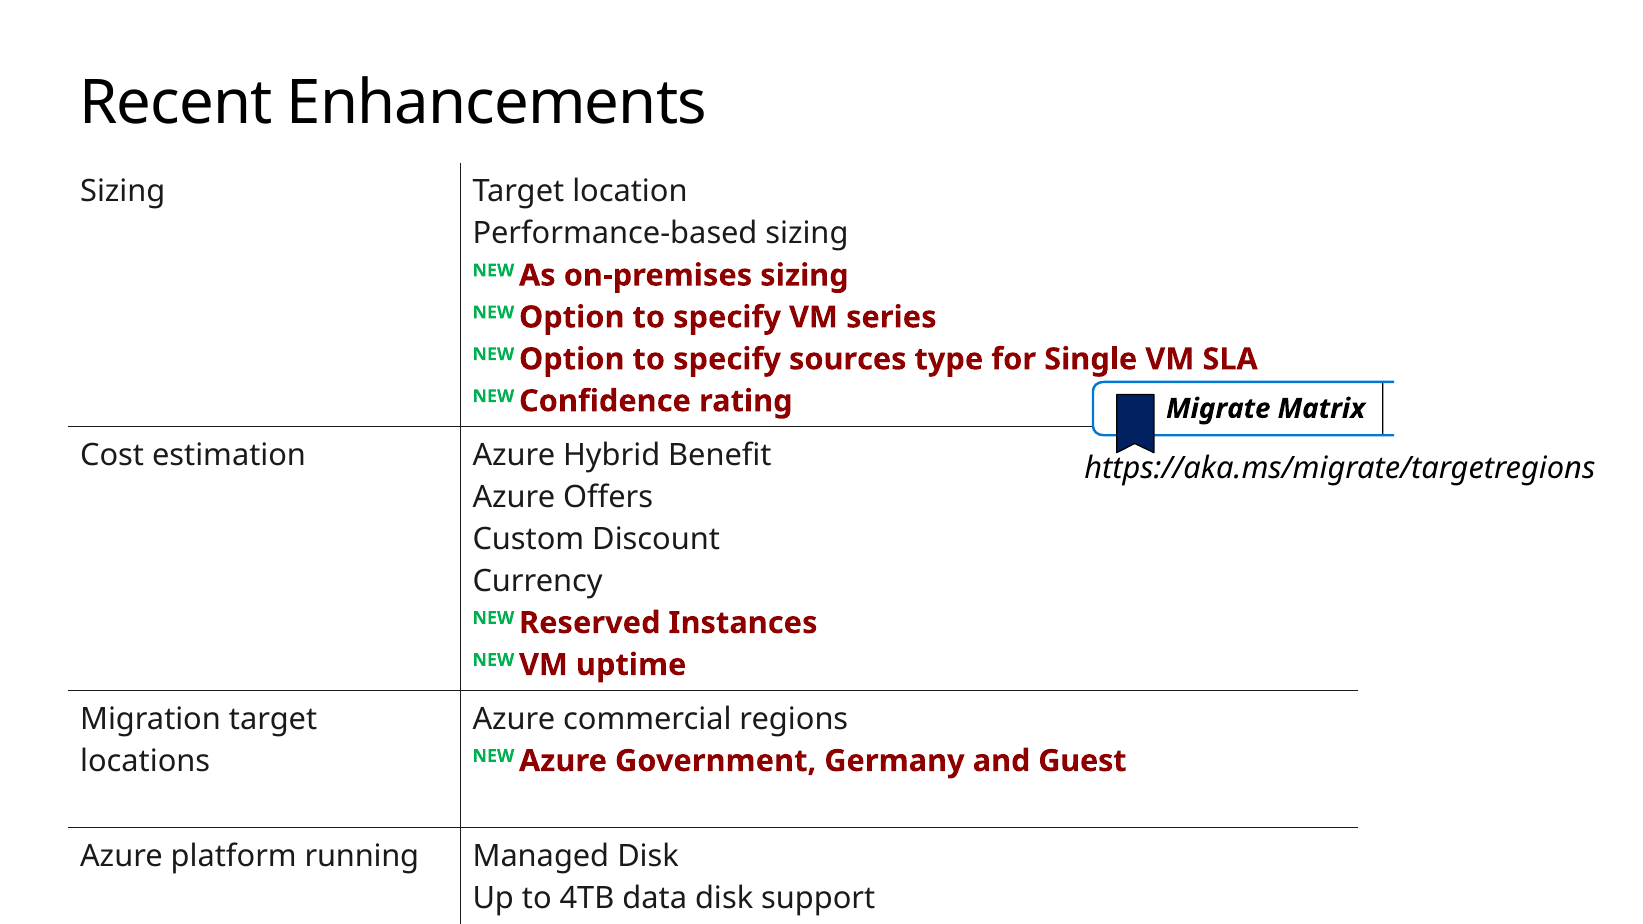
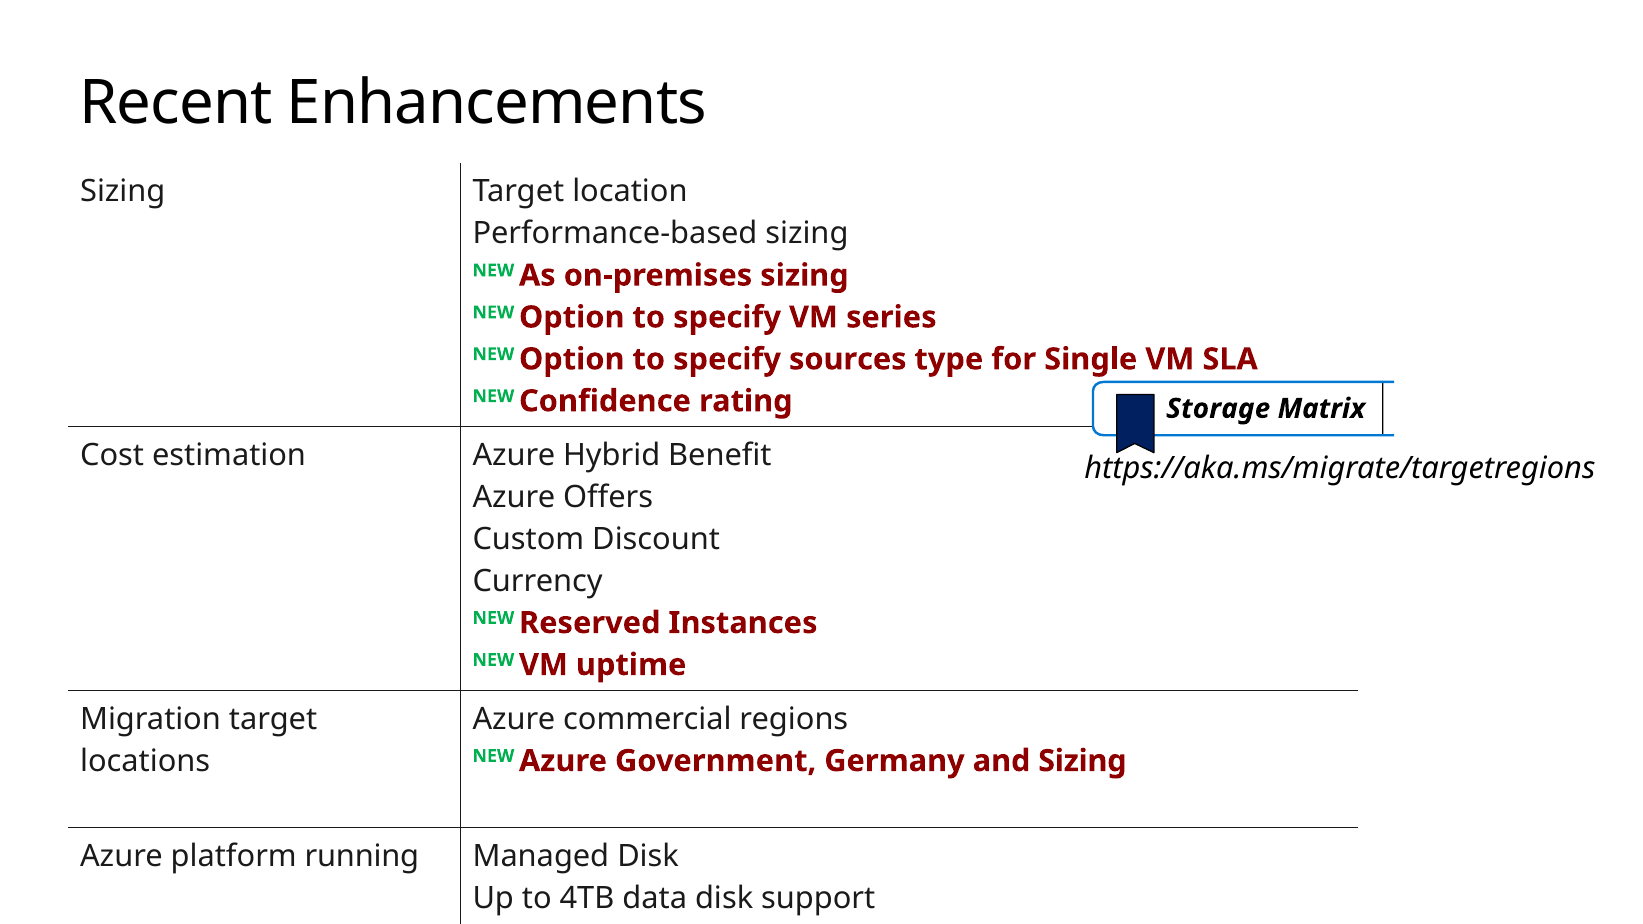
Migrate: Migrate -> Storage (1218, 409)
and Guest: Guest -> Sizing (1082, 761)
